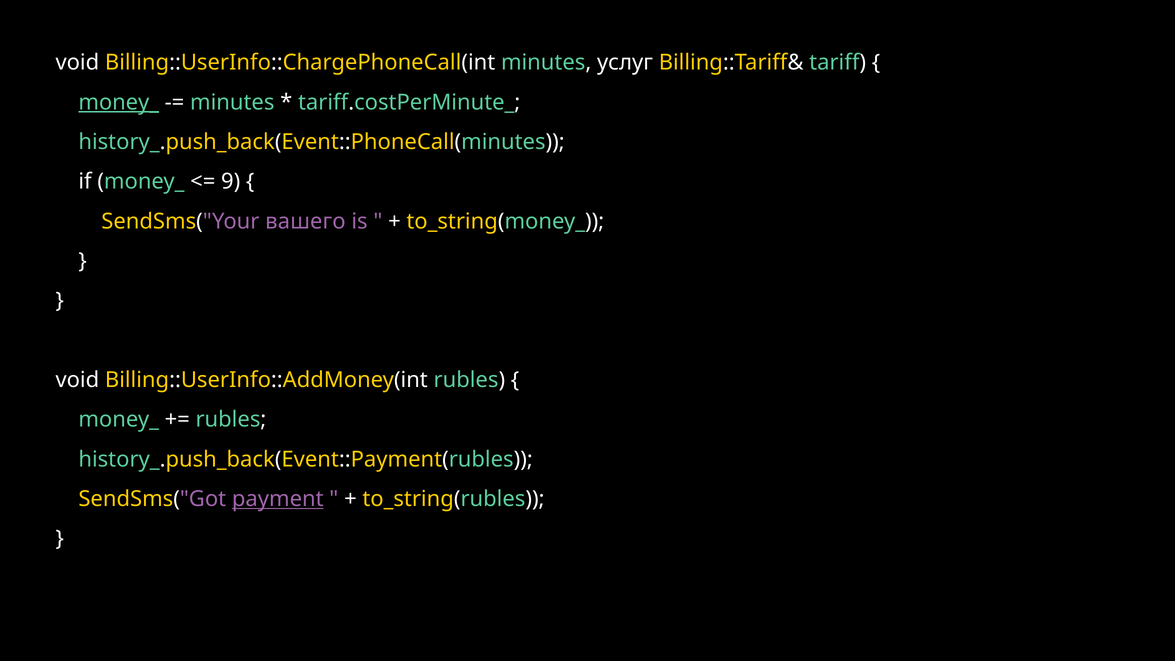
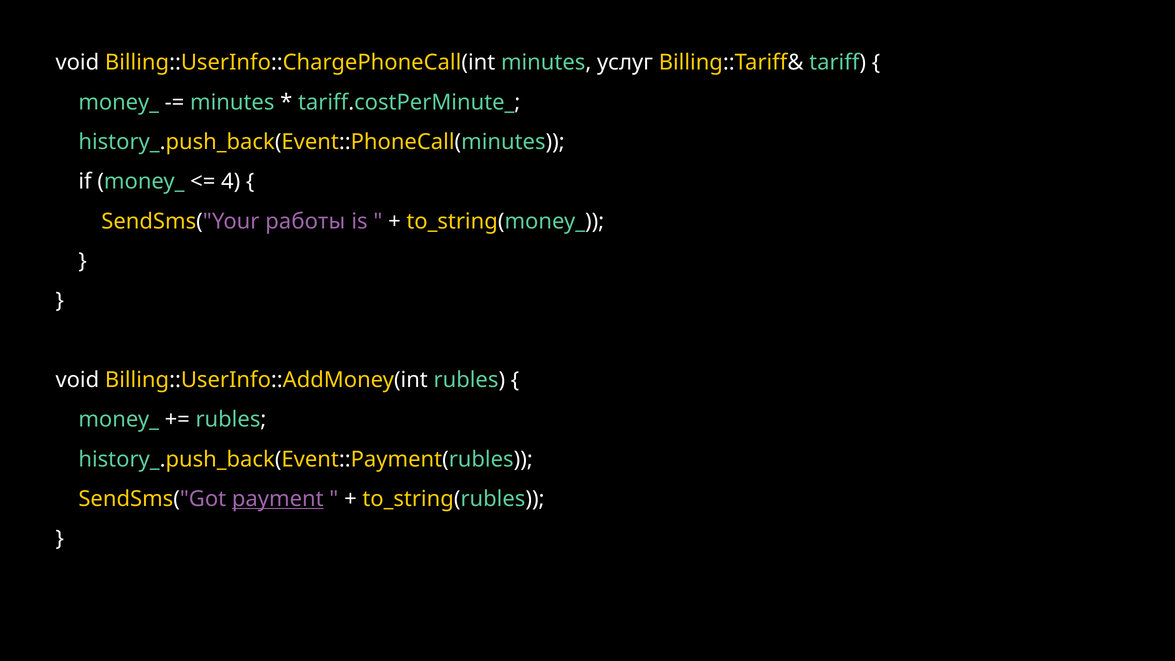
money_ underline: present -> none (119, 102)
9: 9 -> 4 (231, 182)
вашего: вашего -> работы (305, 221)
